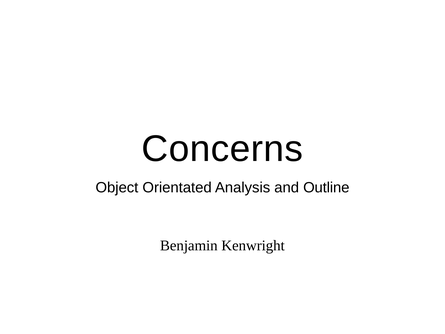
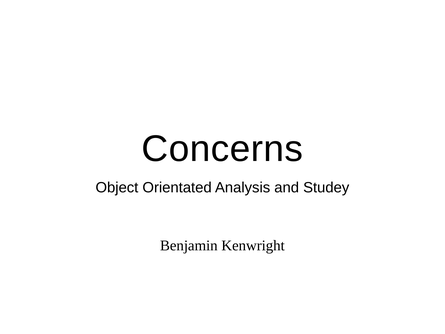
Outline: Outline -> Studey (326, 187)
